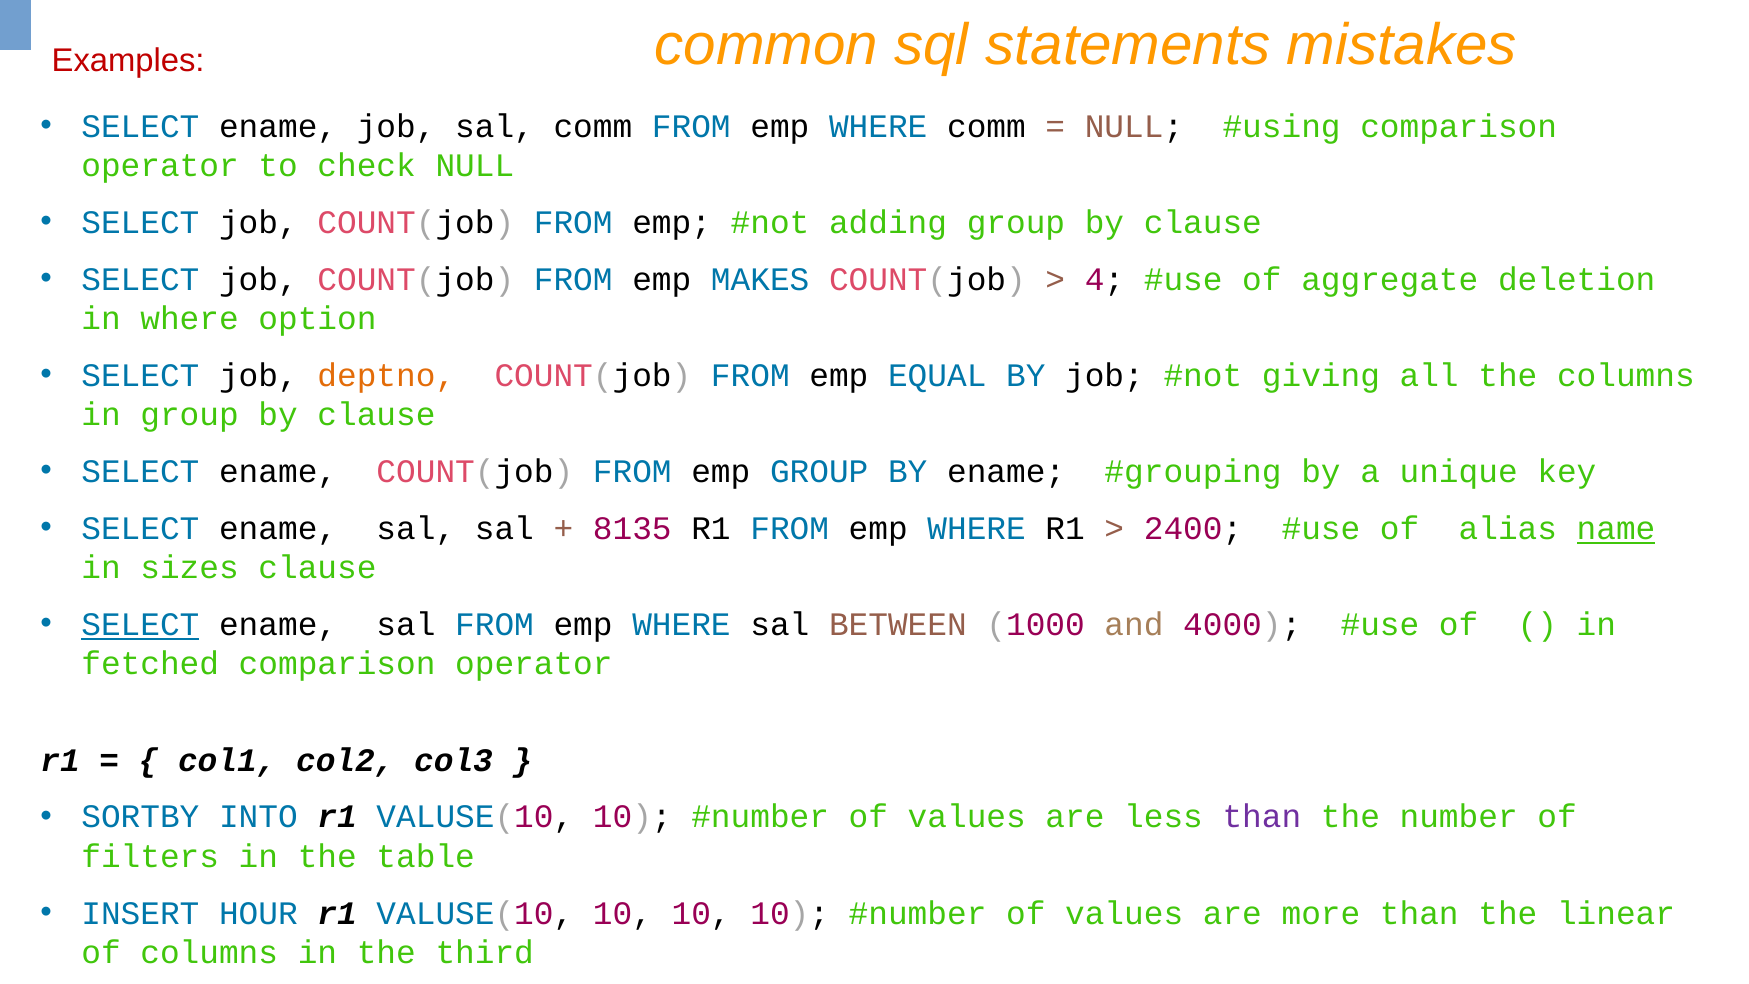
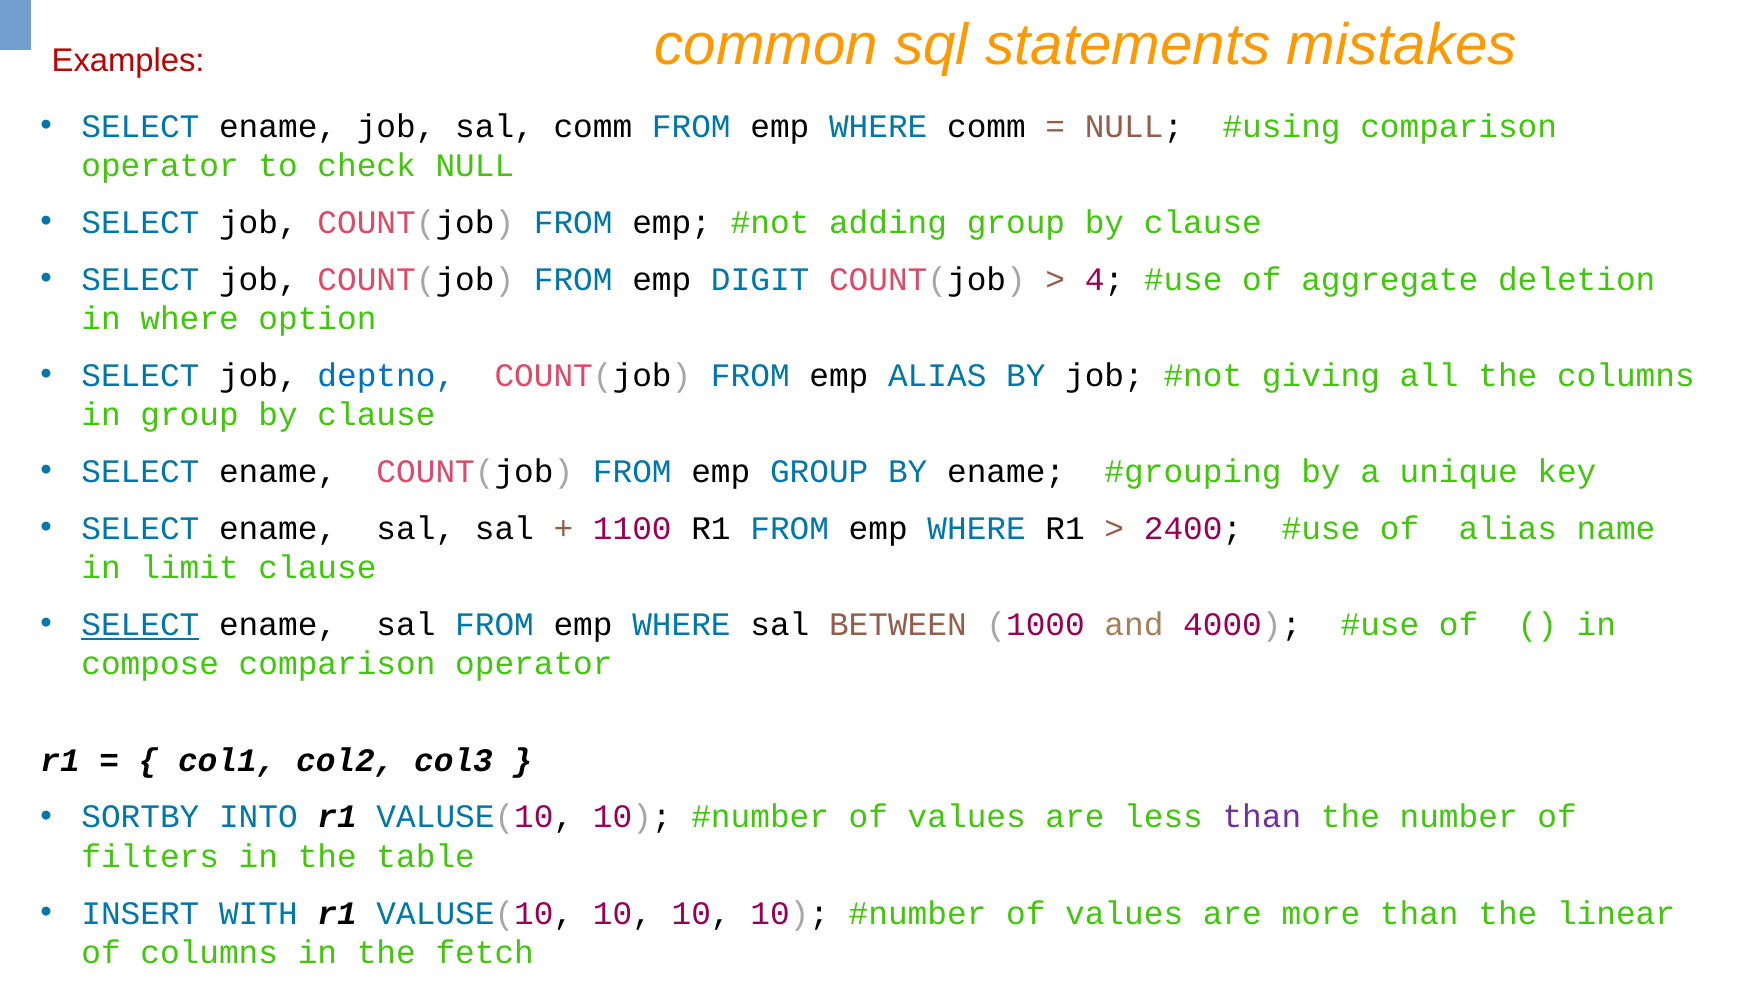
MAKES: MAKES -> DIGIT (760, 279)
deptno colour: orange -> blue (386, 375)
emp EQUAL: EQUAL -> ALIAS (937, 375)
8135: 8135 -> 1100 (632, 528)
name underline: present -> none (1616, 528)
sizes: sizes -> limit (190, 568)
fetched: fetched -> compose (150, 664)
HOUR: HOUR -> WITH (258, 913)
third: third -> fetch (485, 952)
